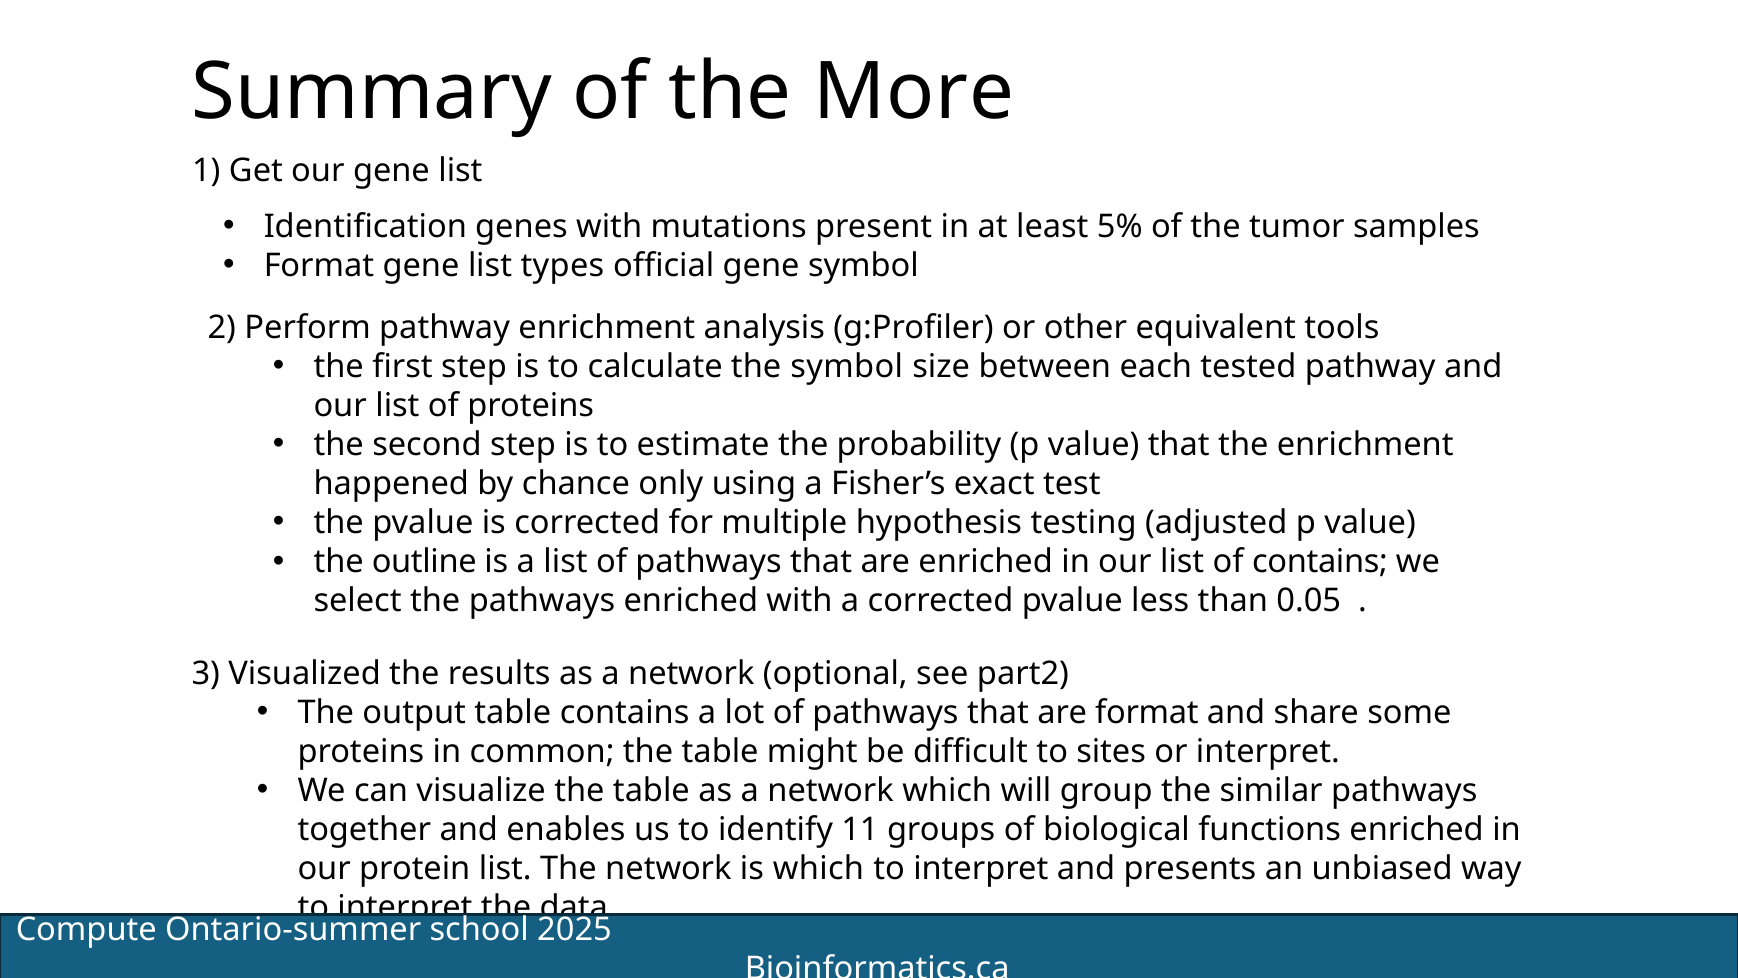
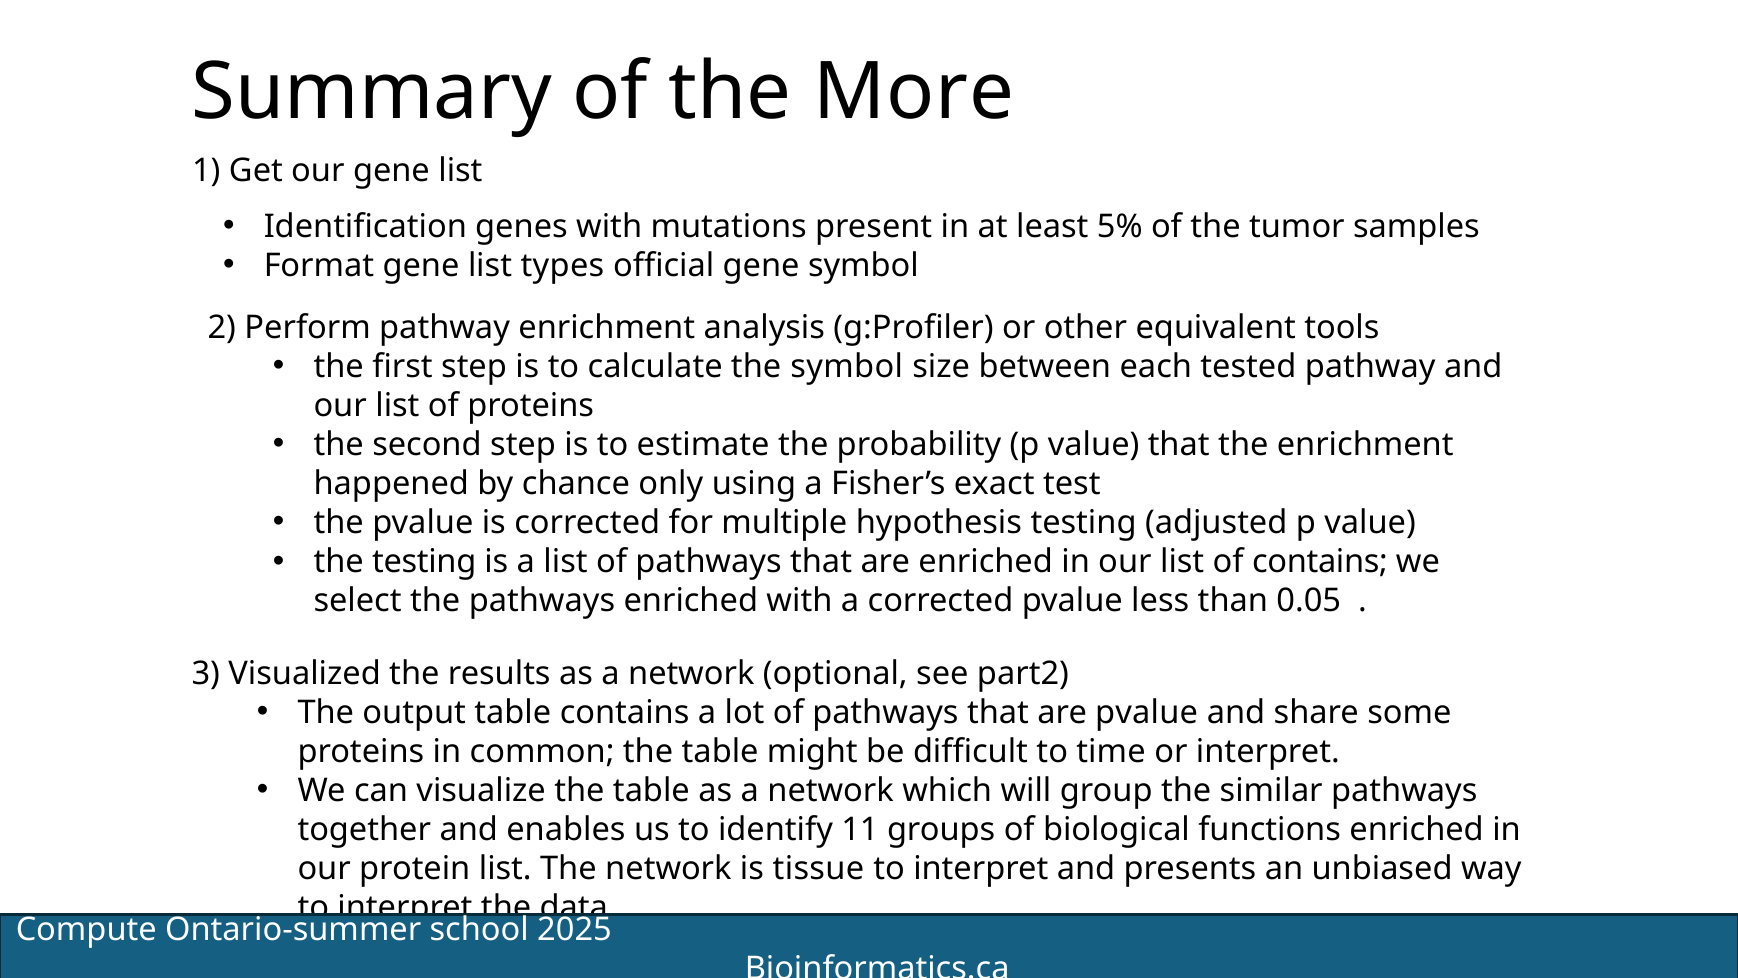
the outline: outline -> testing (424, 562)
are format: format -> pvalue (1147, 712)
sites: sites -> time (1111, 751)
is which: which -> tissue (818, 869)
